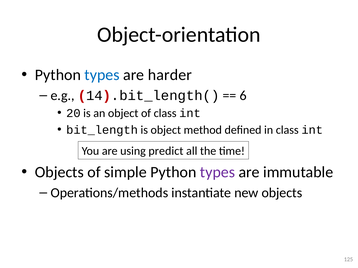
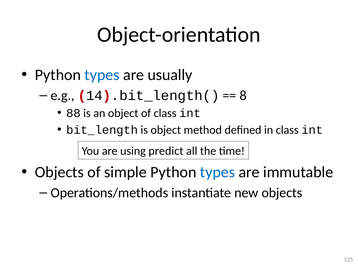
harder: harder -> usually (170, 75)
6: 6 -> 8 (243, 96)
20: 20 -> 88 (73, 113)
types colour: purple -> blue (217, 173)
